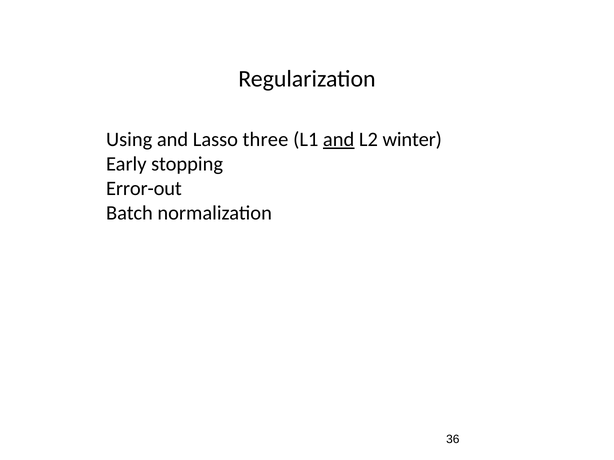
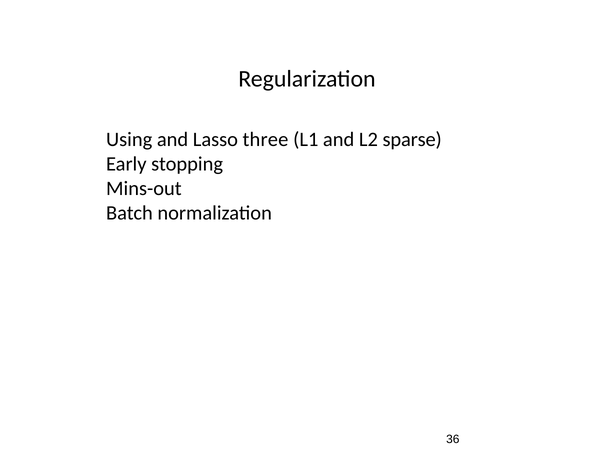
and underline: present -> none (339, 140)
winter: winter -> sparse (412, 140)
Error-out: Error-out -> Mins-out (144, 189)
